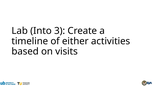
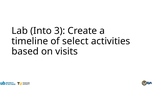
either: either -> select (75, 41)
